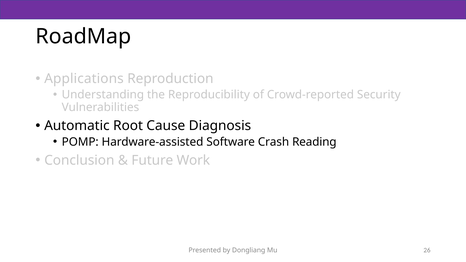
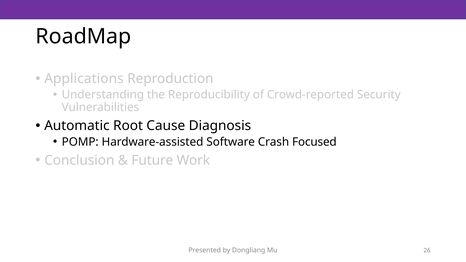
Reading: Reading -> Focused (314, 142)
